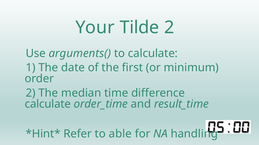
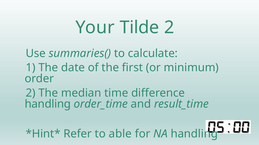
arguments(: arguments( -> summaries( (80, 54)
calculate: calculate -> handling (48, 104)
